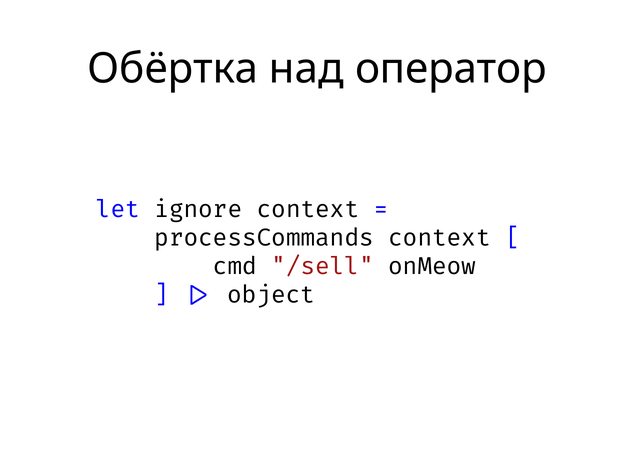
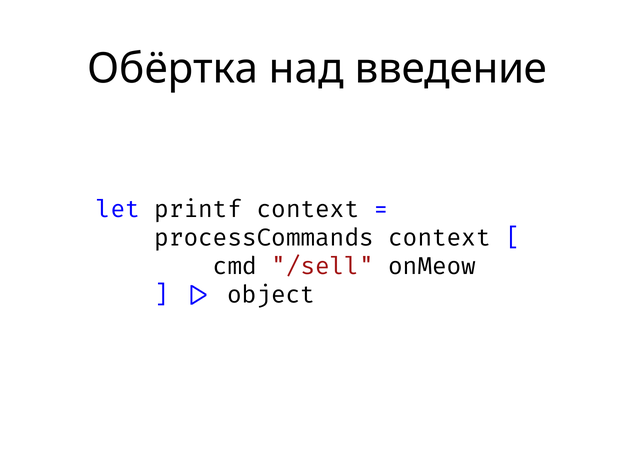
оператор: оператор -> введение (451, 69)
ignore: ignore -> printf (198, 209)
